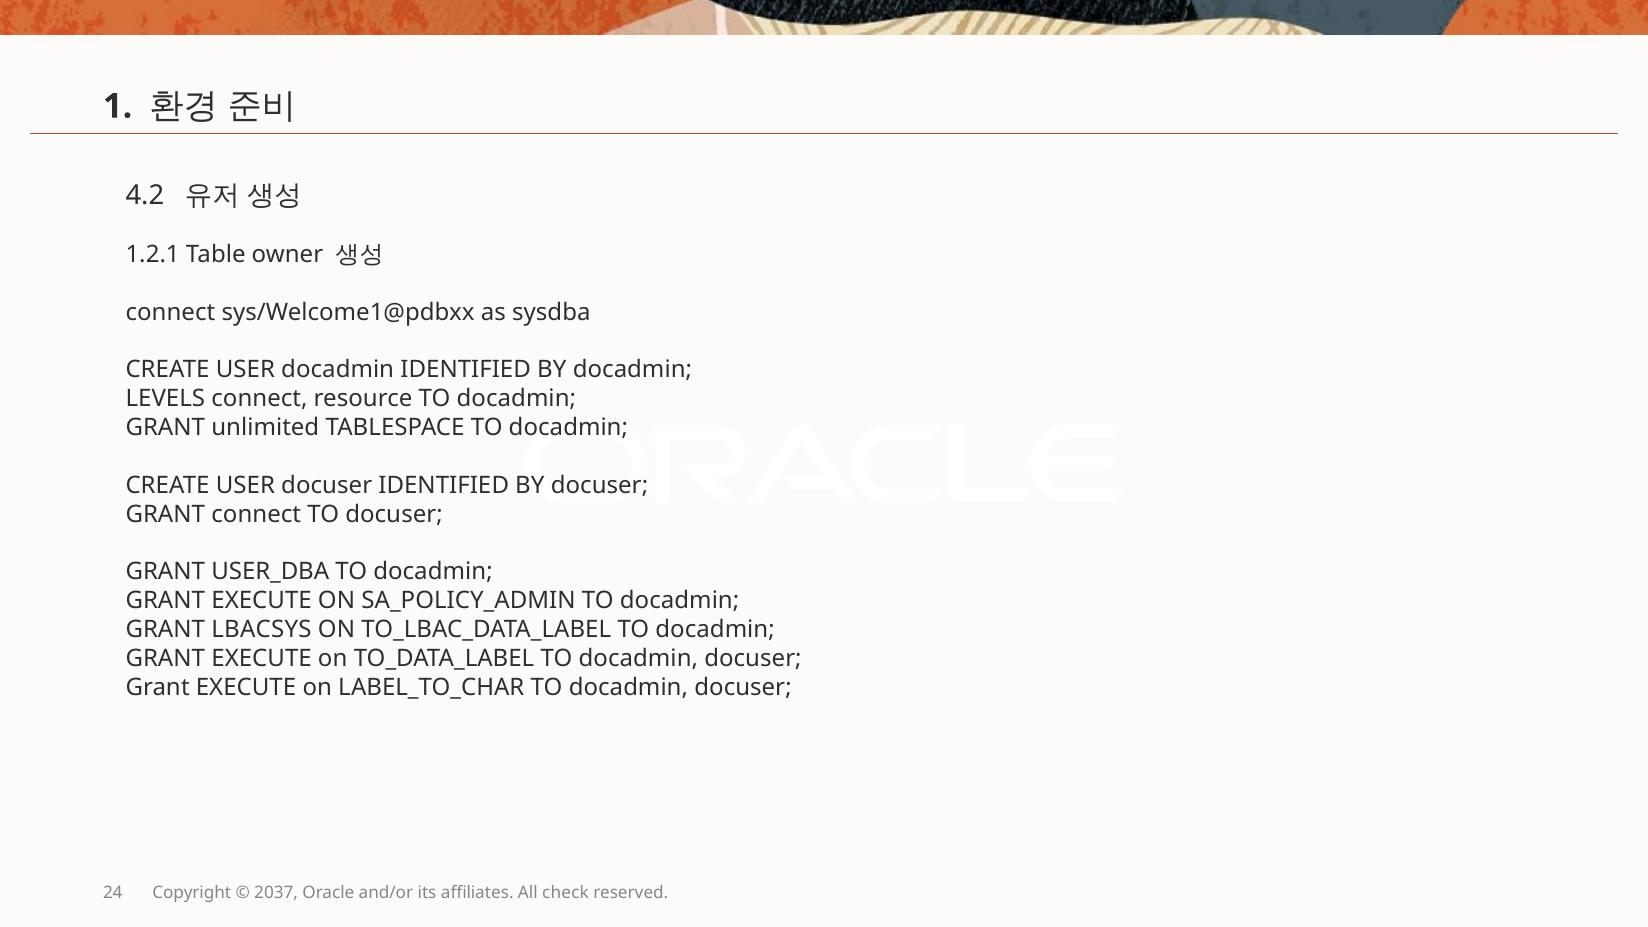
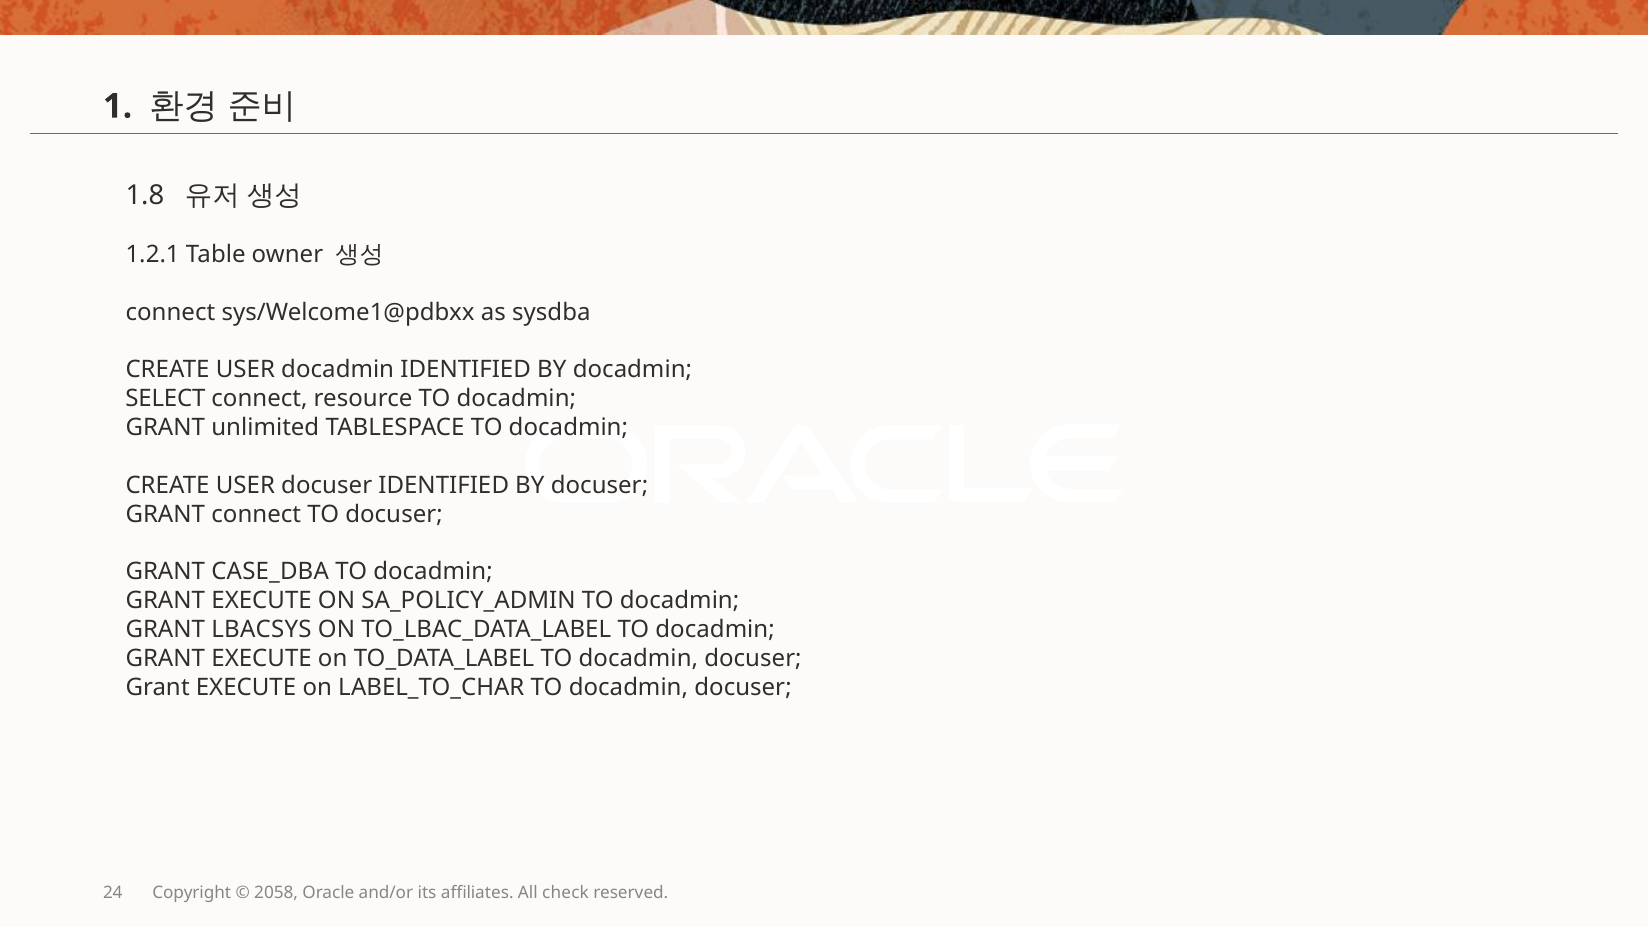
4.2: 4.2 -> 1.8 (145, 195)
LEVELS: LEVELS -> SELECT (165, 399)
USER_DBA: USER_DBA -> CASE_DBA (270, 572)
2037: 2037 -> 2058 (276, 893)
